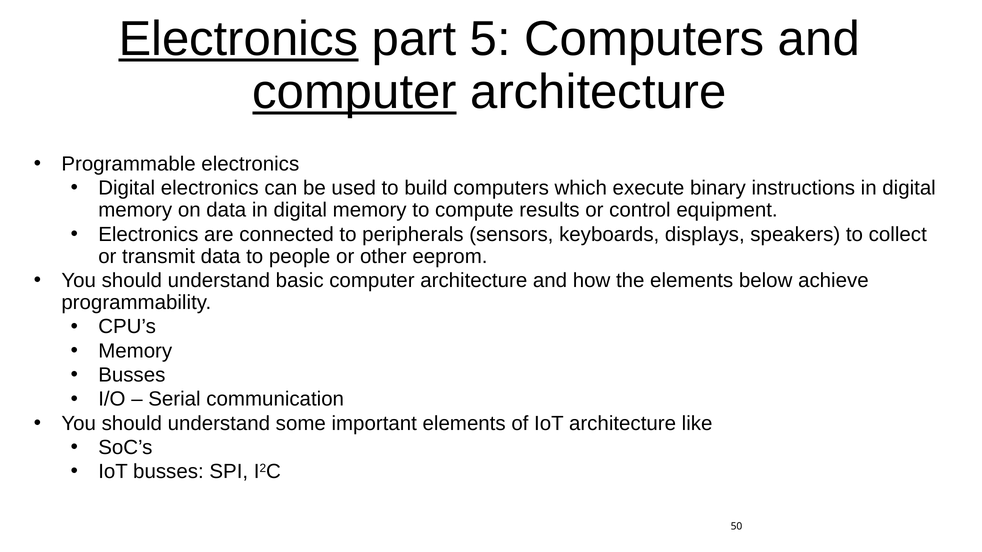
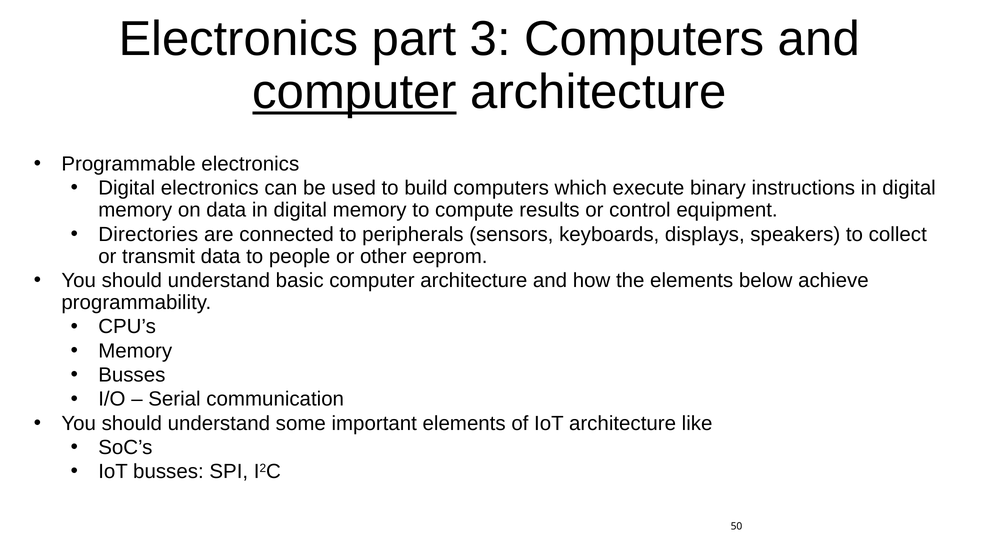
Electronics underline: present -> none (238, 39)
5: 5 -> 3 (490, 39)
Electronics: Electronics -> Directories (148, 234)
